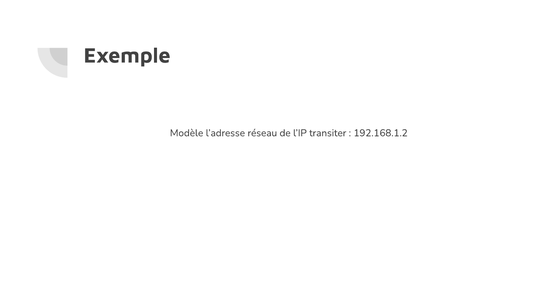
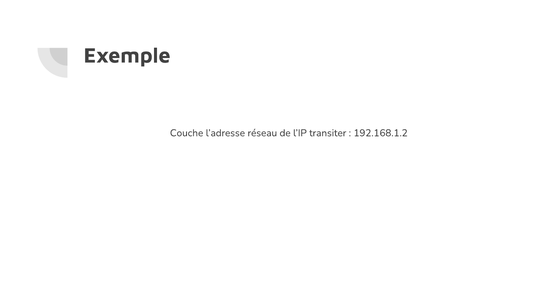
Modèle: Modèle -> Couche (187, 133)
